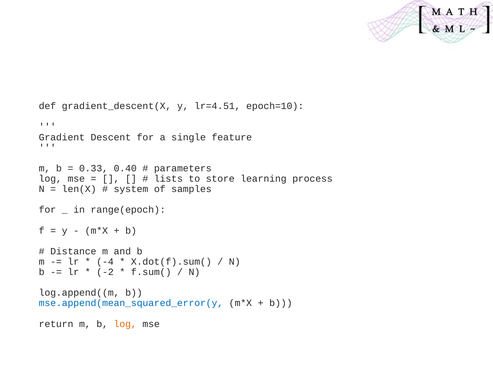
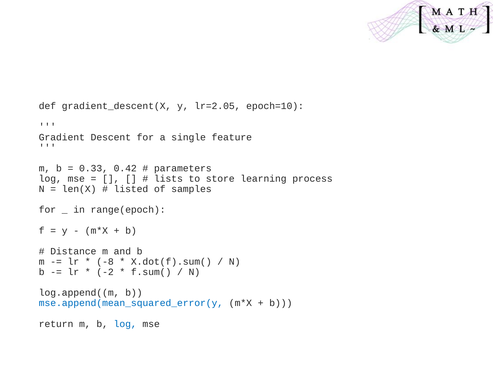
lr=4.51: lr=4.51 -> lr=2.05 (217, 106)
0.40: 0.40 -> 0.42 (125, 168)
system: system -> listed (131, 189)
-4: -4 -> -8 (105, 261)
log colour: orange -> blue (125, 324)
